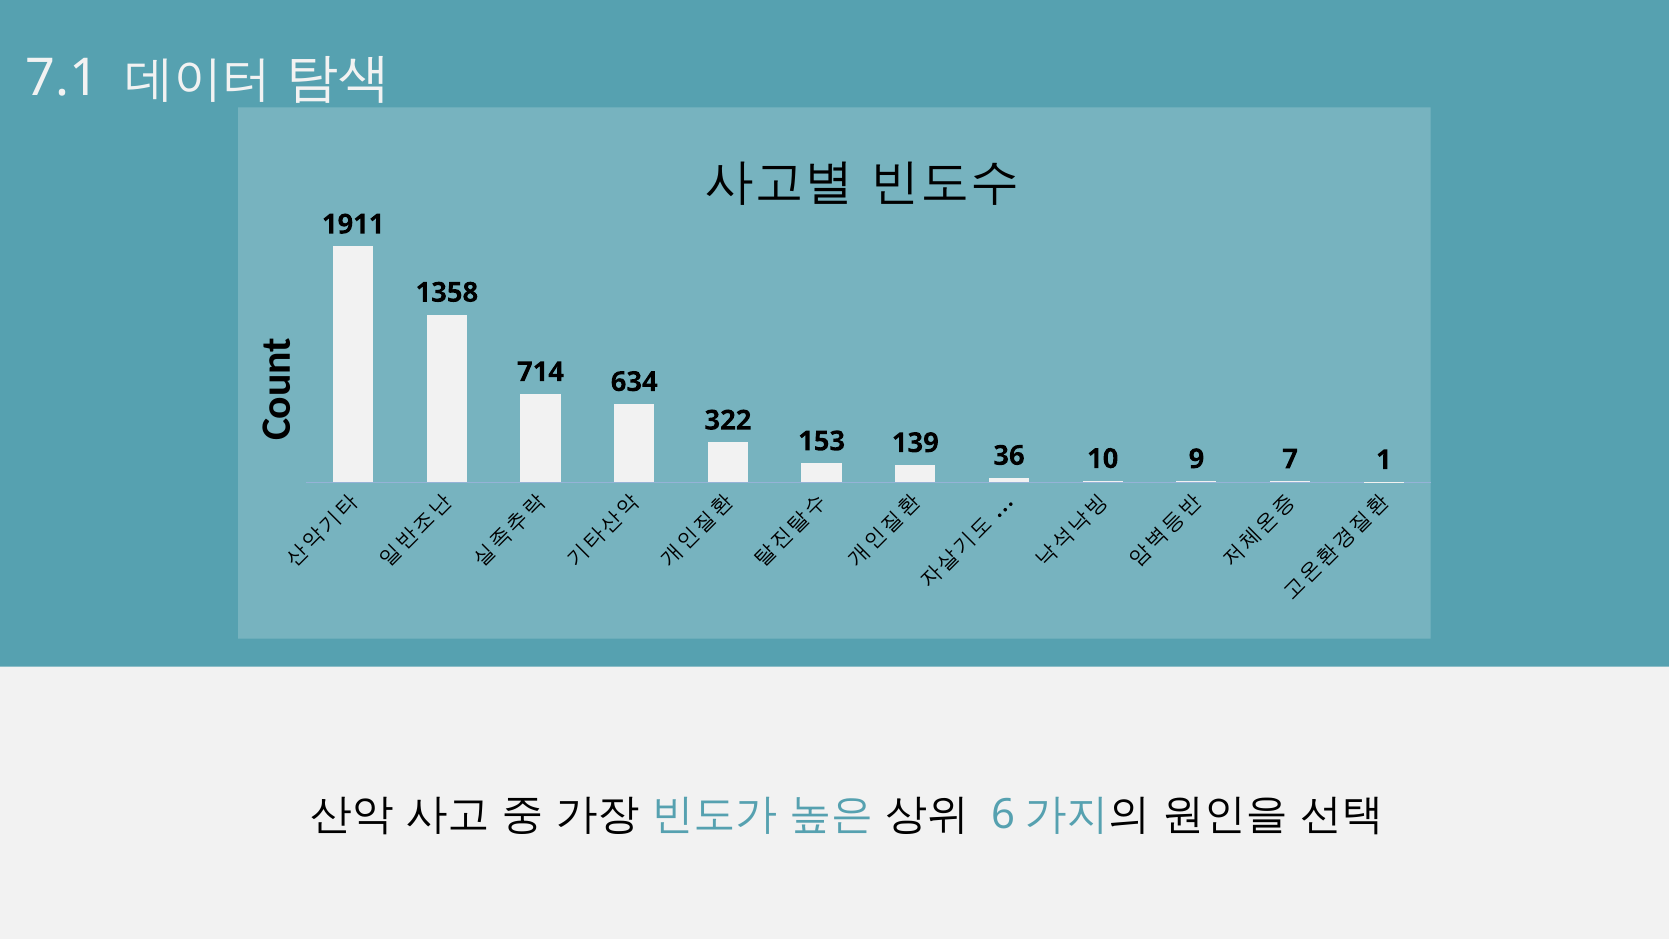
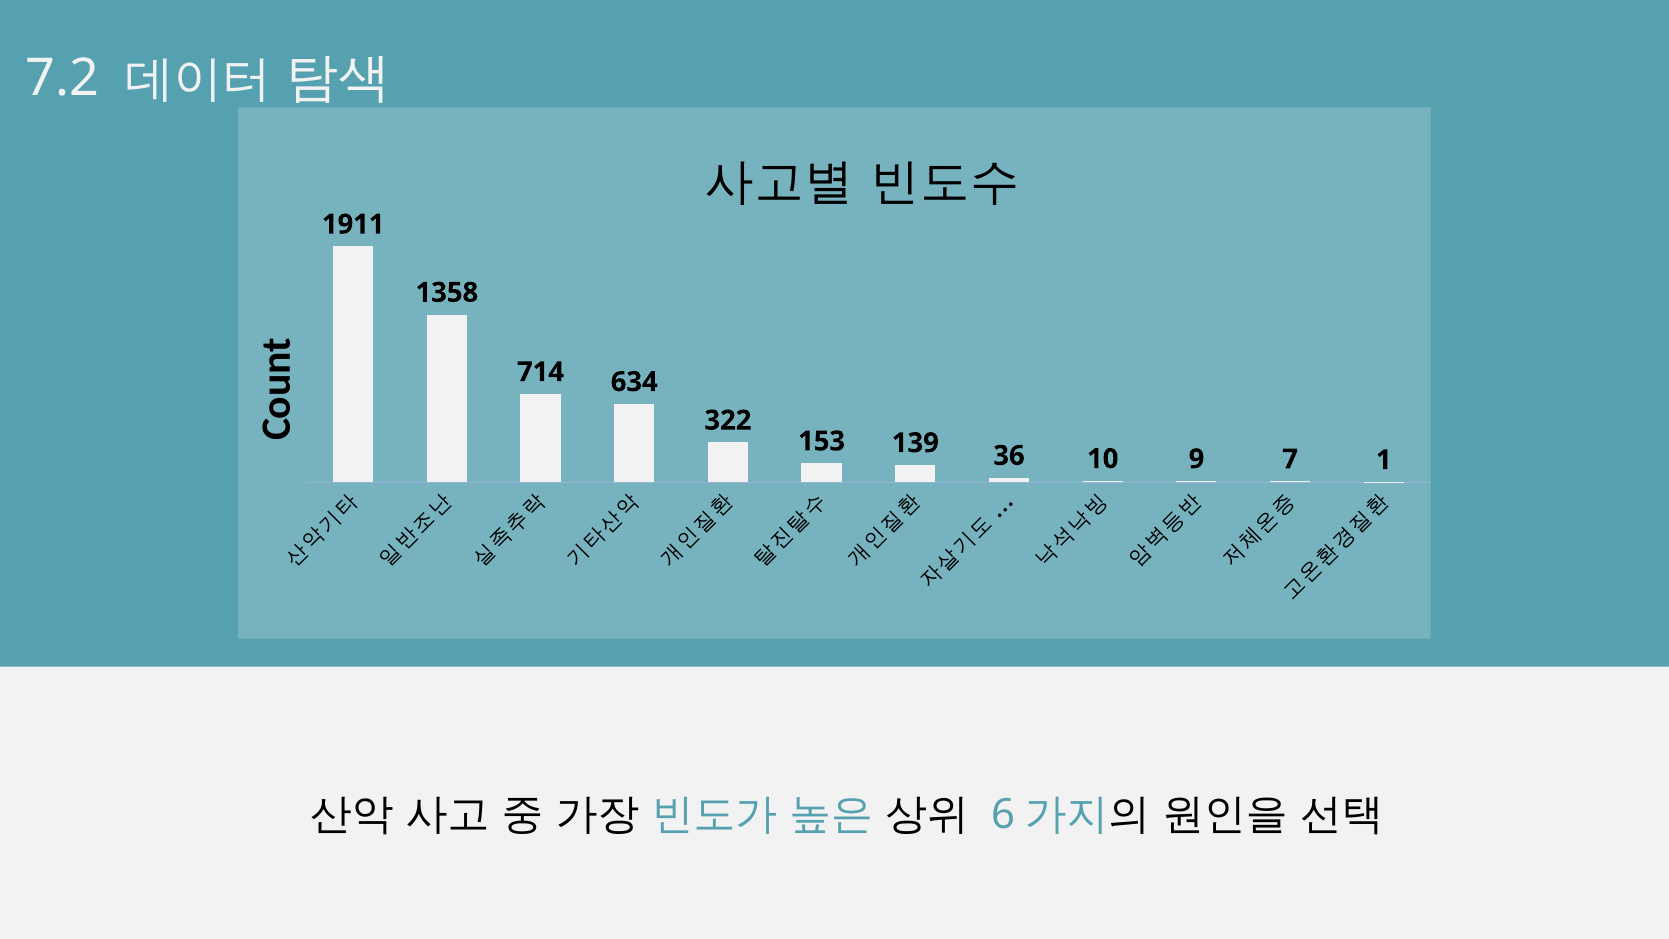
7.1: 7.1 -> 7.2 (62, 79)
